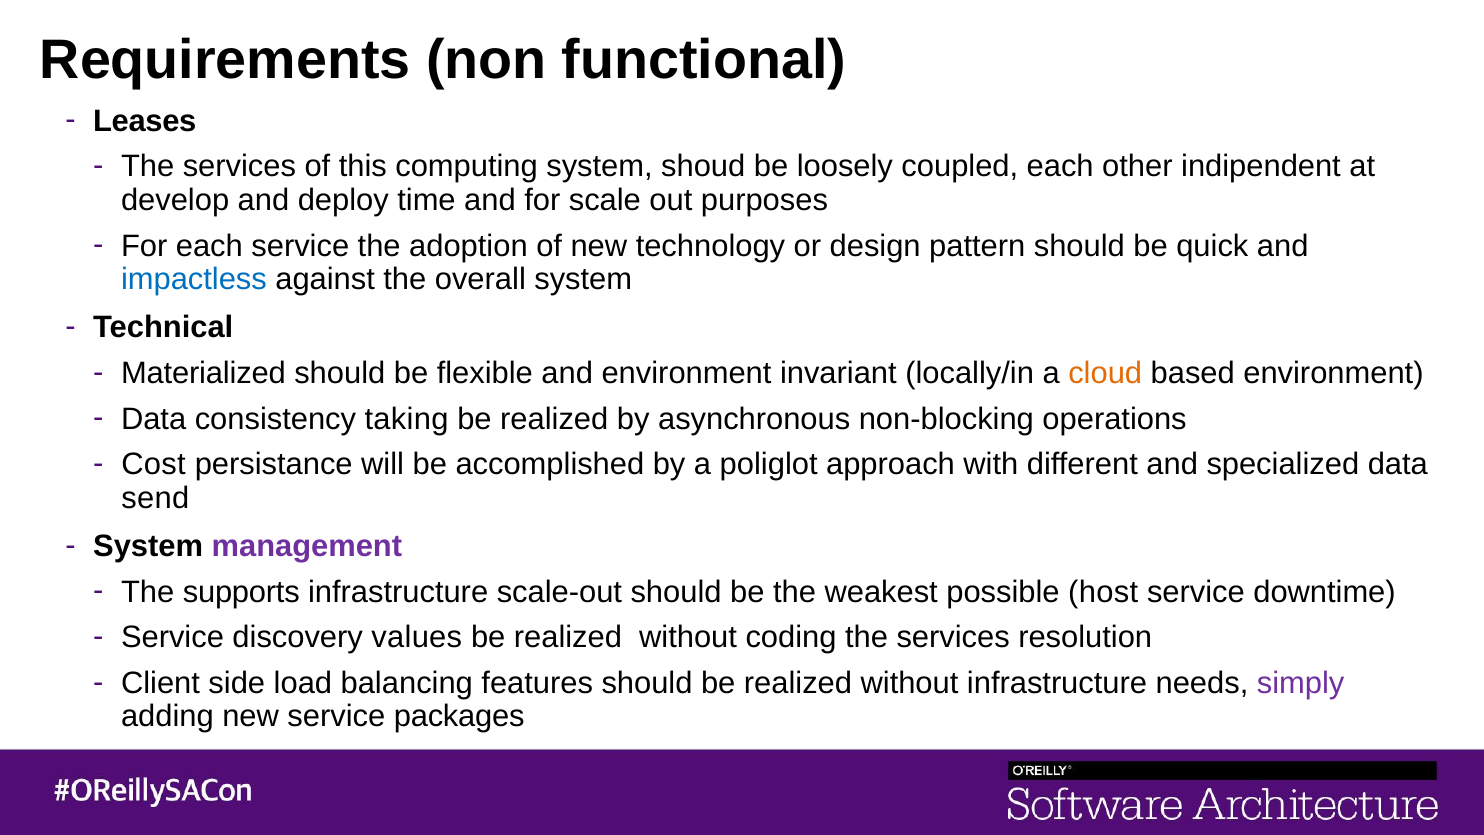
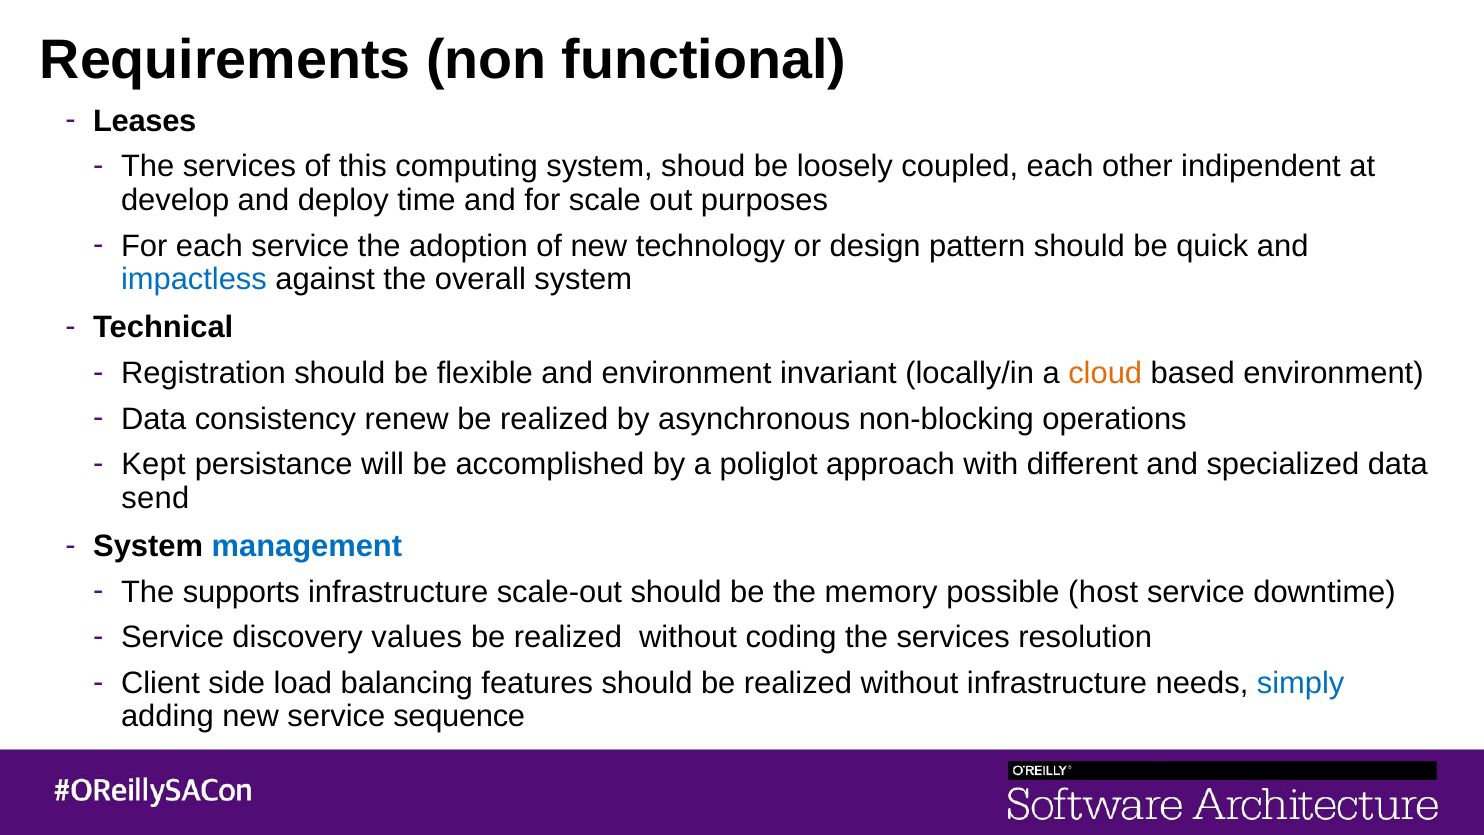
Materialized: Materialized -> Registration (203, 373)
taking: taking -> renew (407, 419)
Cost: Cost -> Kept (153, 464)
management colour: purple -> blue (307, 546)
weakest: weakest -> memory (881, 592)
simply colour: purple -> blue (1301, 683)
packages: packages -> sequence (459, 717)
